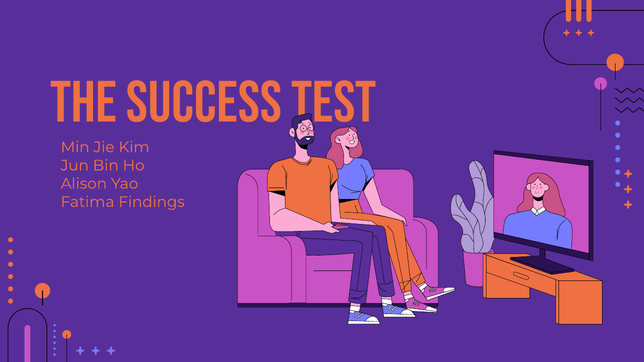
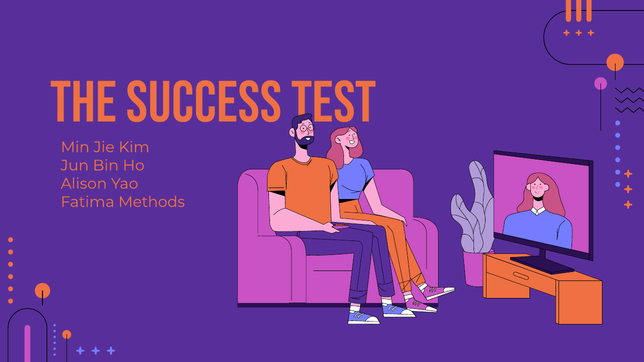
Findings: Findings -> Methods (152, 202)
